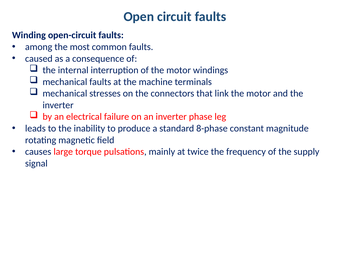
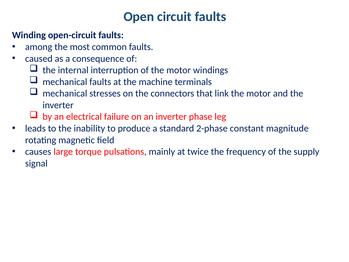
8-phase: 8-phase -> 2-phase (212, 128)
